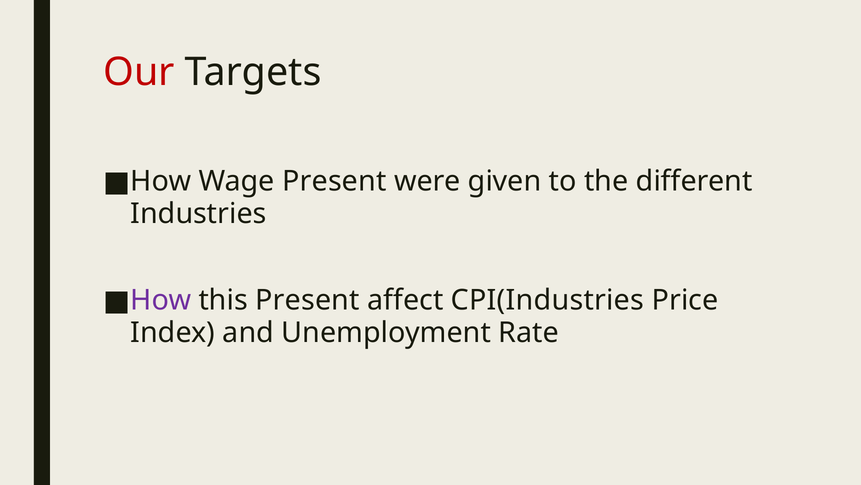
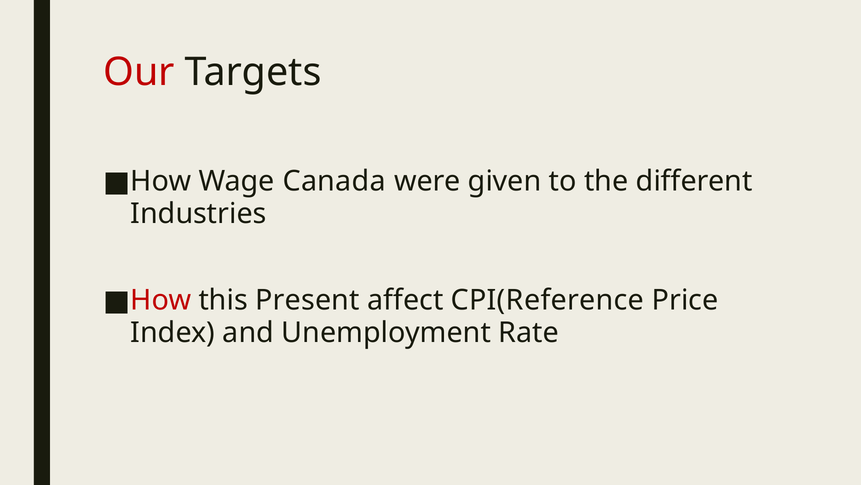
Wage Present: Present -> Canada (334, 181)
How colour: purple -> red (161, 300)
CPI(Industries: CPI(Industries -> CPI(Reference (547, 300)
